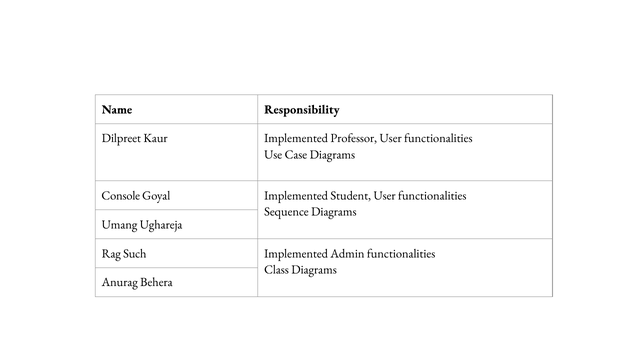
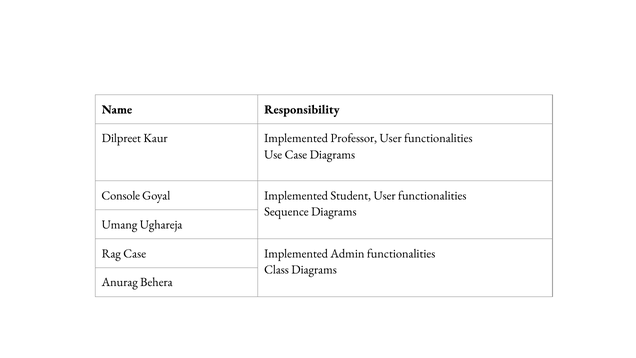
Rag Such: Such -> Case (135, 253)
